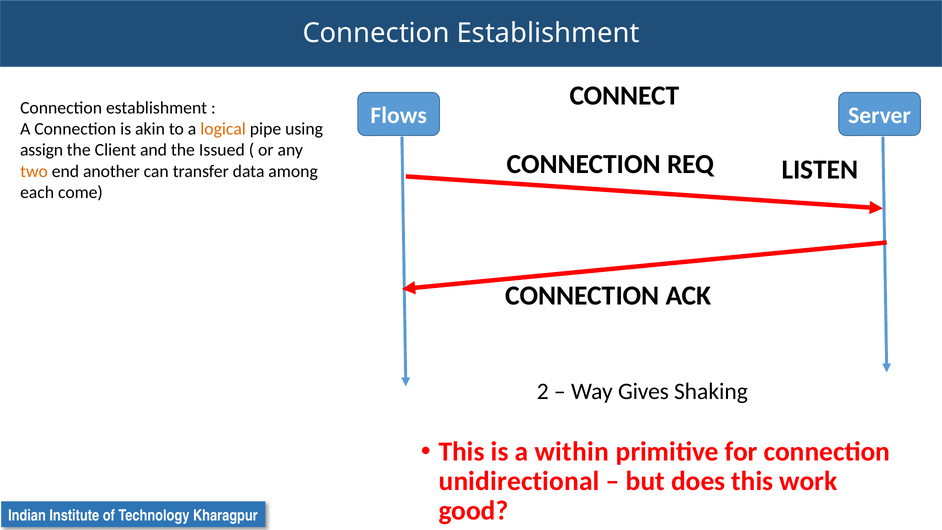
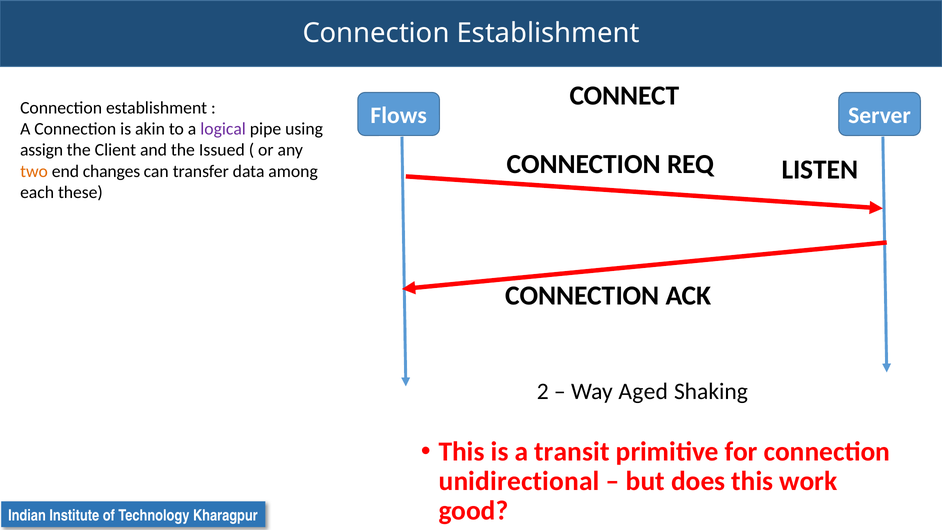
logical colour: orange -> purple (223, 129)
another: another -> changes (111, 171)
come: come -> these (80, 193)
Gives: Gives -> Aged (643, 392)
within: within -> transit (572, 451)
